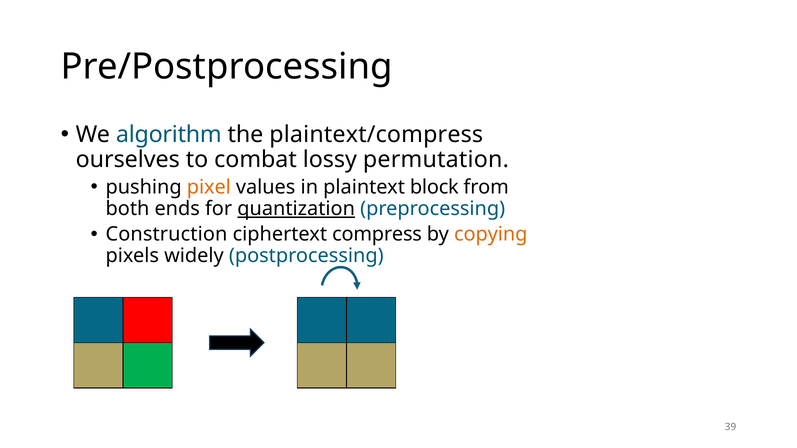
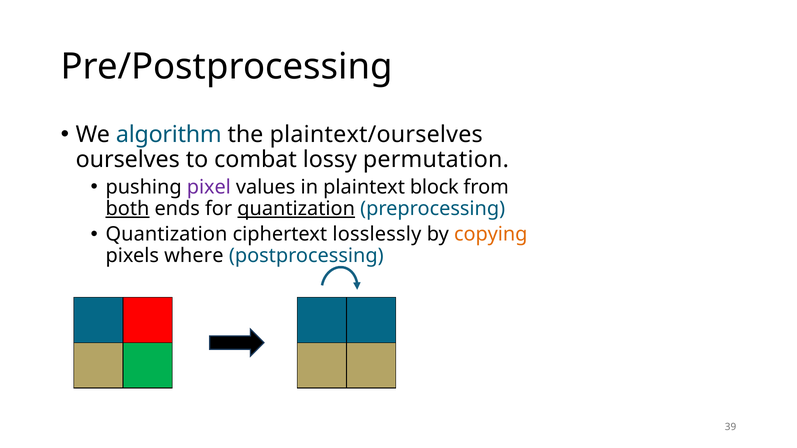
plaintext/compress: plaintext/compress -> plaintext/ourselves (376, 135)
pixel colour: orange -> purple (209, 187)
both underline: none -> present (128, 209)
Construction: Construction -> Quantization (166, 234)
compress: compress -> losslessly (377, 234)
widely: widely -> where (194, 256)
